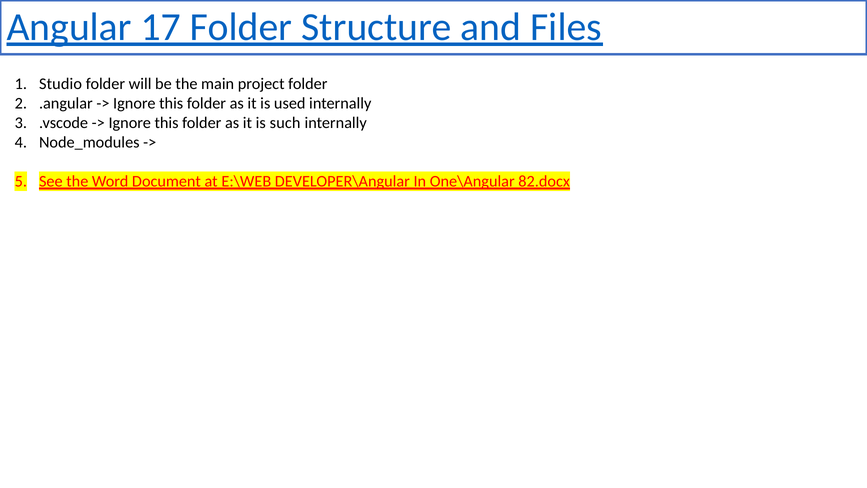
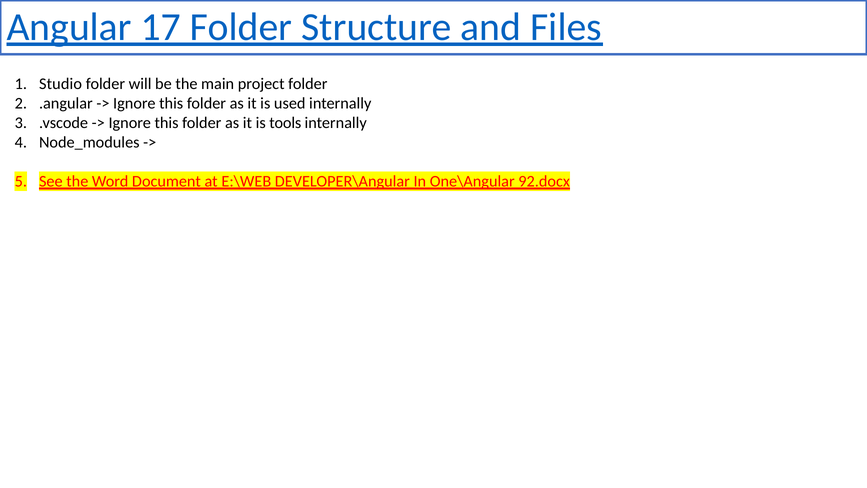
such: such -> tools (285, 123)
82.docx: 82.docx -> 92.docx (544, 181)
